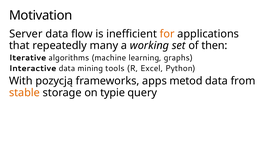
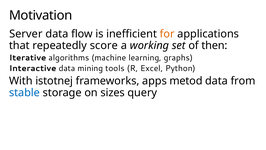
many: many -> score (104, 45)
pozycją: pozycją -> istotnej (54, 81)
stable colour: orange -> blue (24, 92)
typie: typie -> sizes (113, 92)
